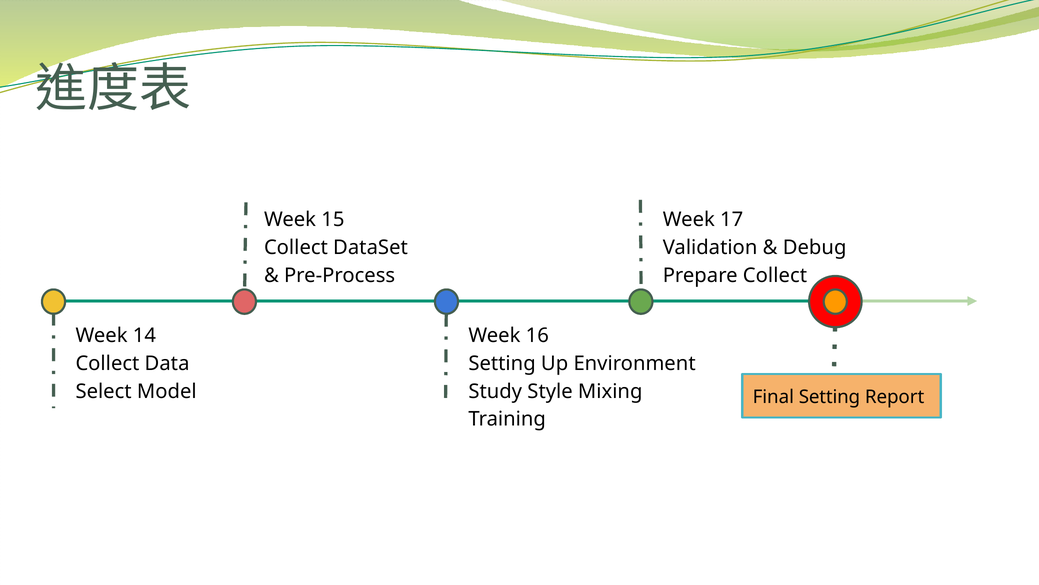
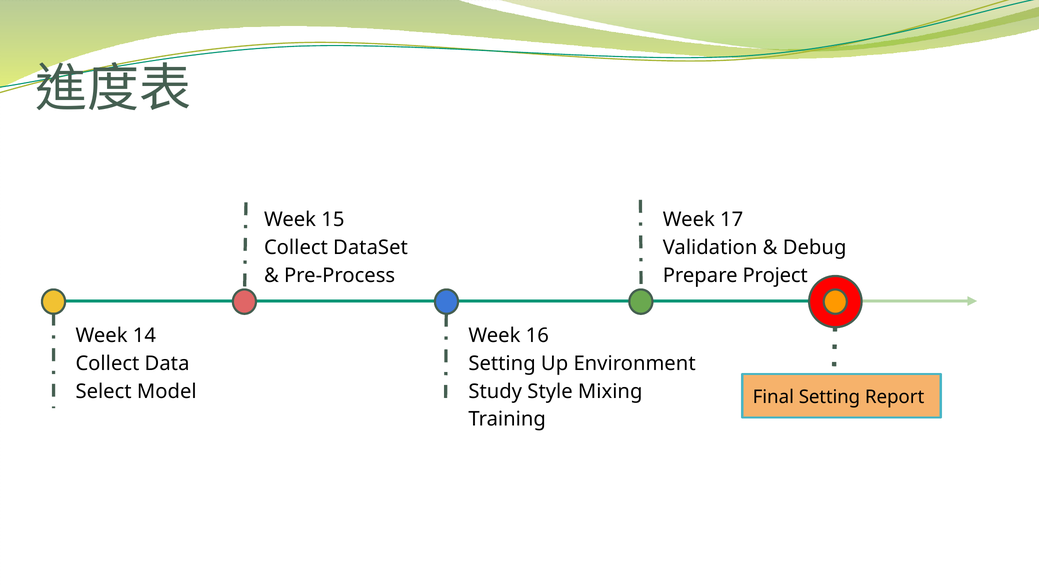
Prepare Collect: Collect -> Project (775, 275)
